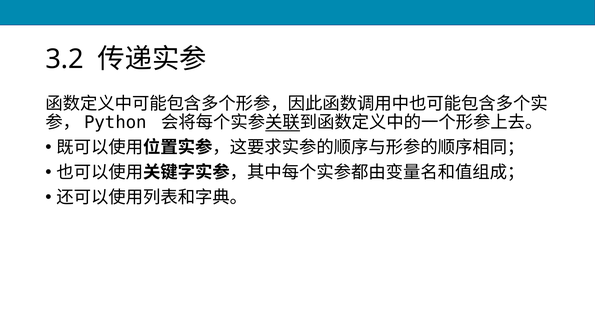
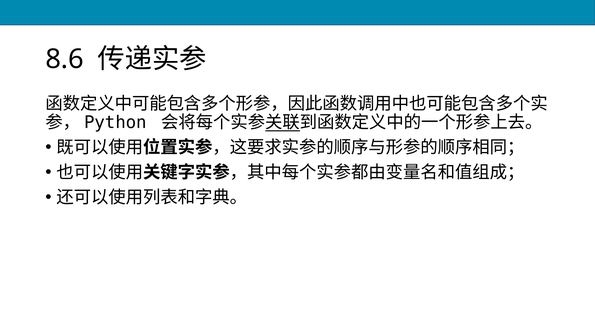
3.2: 3.2 -> 8.6 (65, 59)
